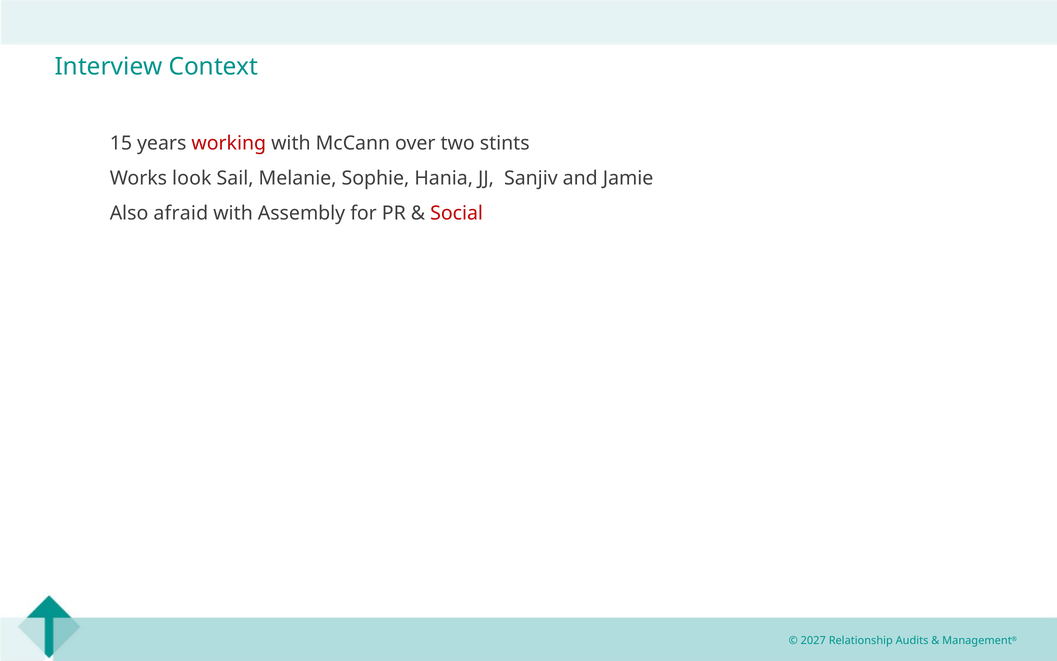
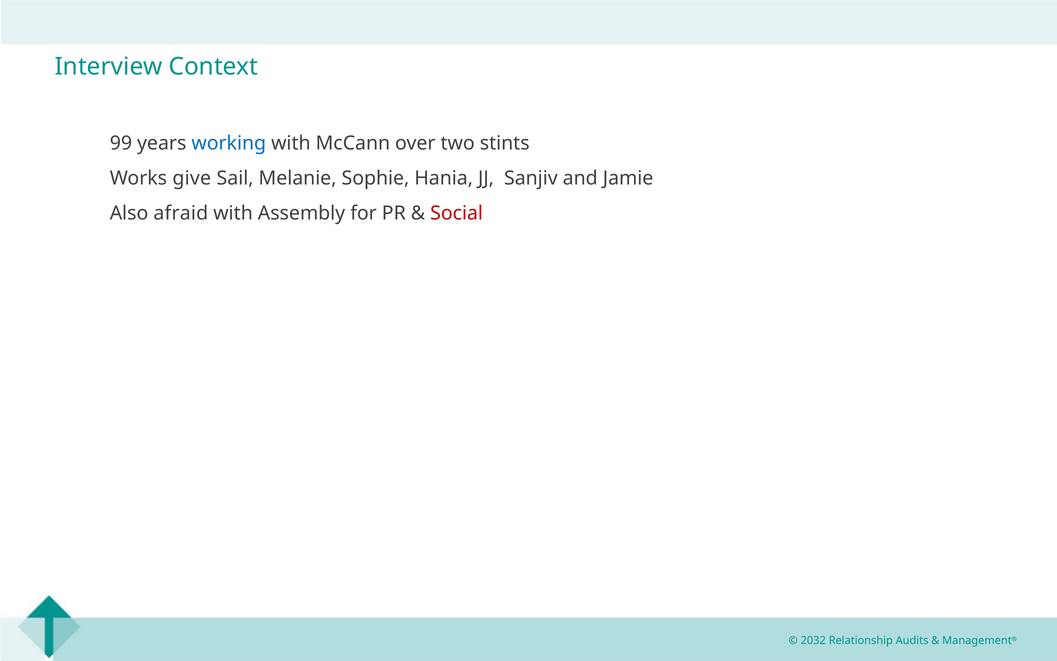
15: 15 -> 99 (121, 143)
working colour: red -> blue (229, 143)
look: look -> give (192, 178)
2027: 2027 -> 2032 (813, 640)
